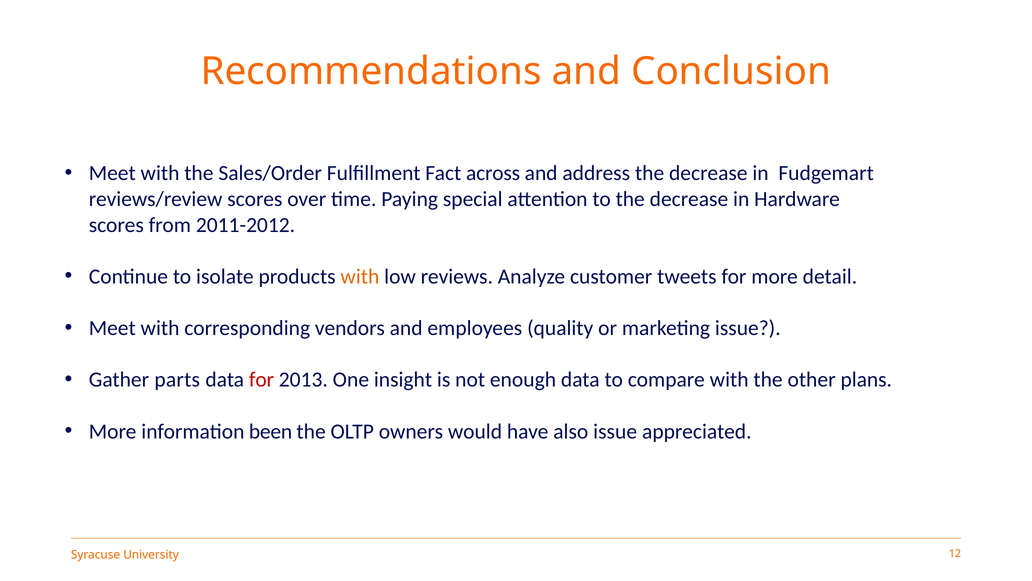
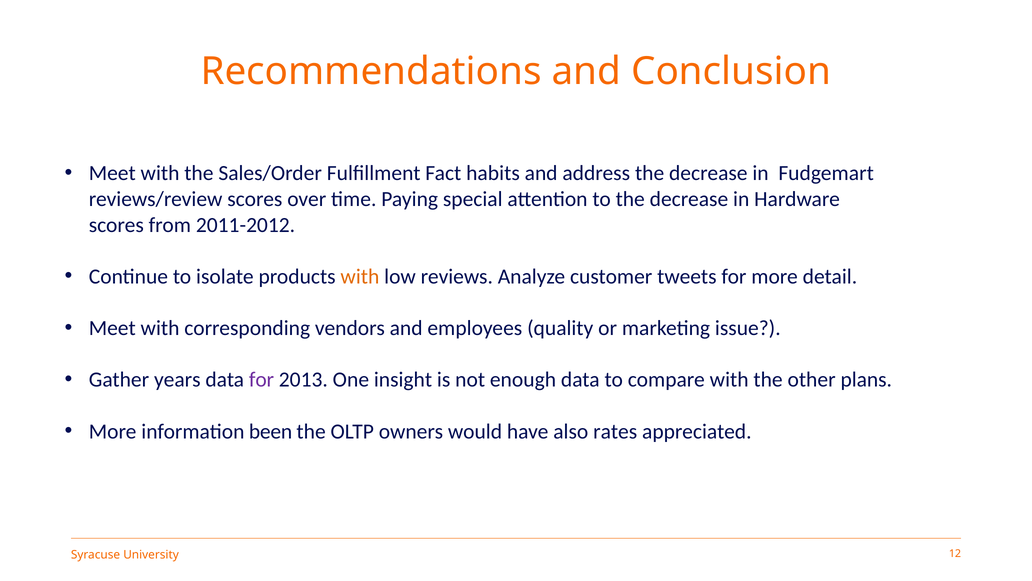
across: across -> habits (493, 173)
parts: parts -> years (177, 380)
for colour: red -> purple (262, 380)
also issue: issue -> rates (615, 431)
